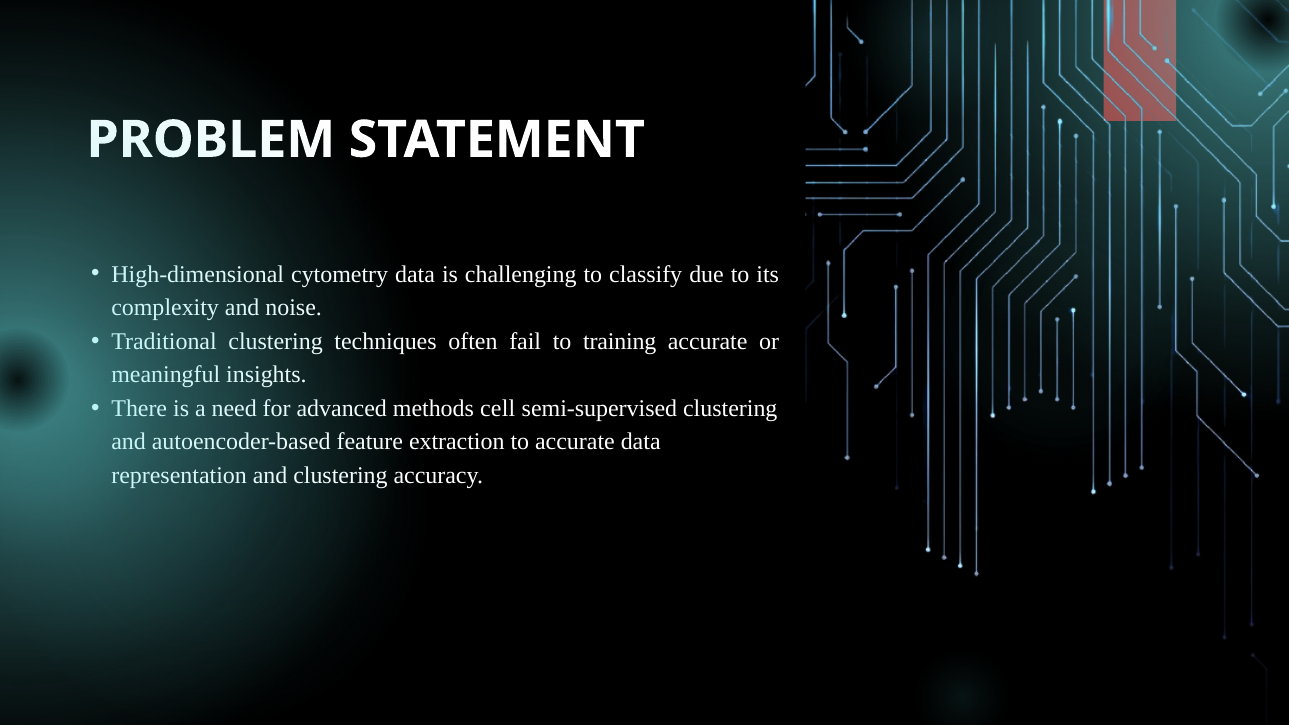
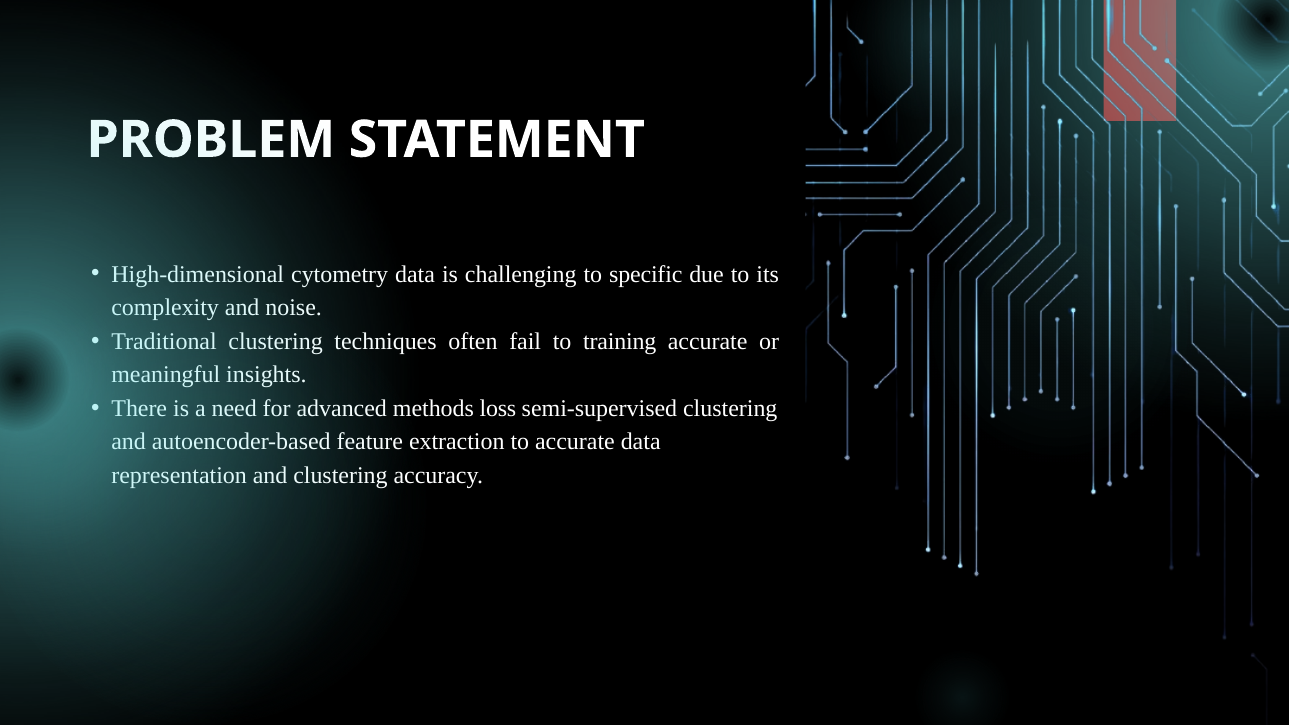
classify: classify -> specific (646, 274)
cell: cell -> loss (498, 409)
